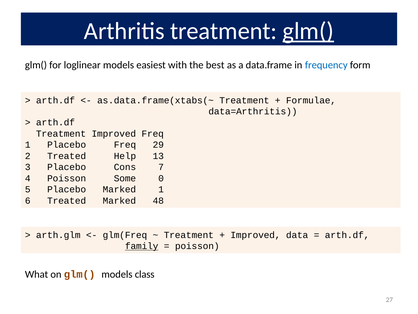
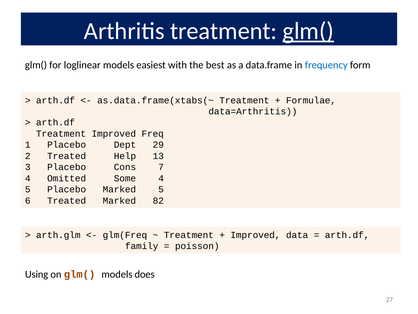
Placebo Freq: Freq -> Dept (125, 145)
4 Poisson: Poisson -> Omitted (67, 178)
Some 0: 0 -> 4 (161, 178)
Marked 1: 1 -> 5 (161, 189)
48: 48 -> 82 (158, 200)
family underline: present -> none (142, 246)
What: What -> Using (37, 274)
class: class -> does (145, 274)
